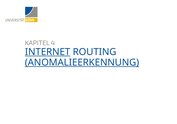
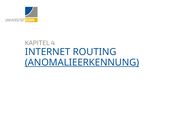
INTERNET underline: present -> none (48, 52)
